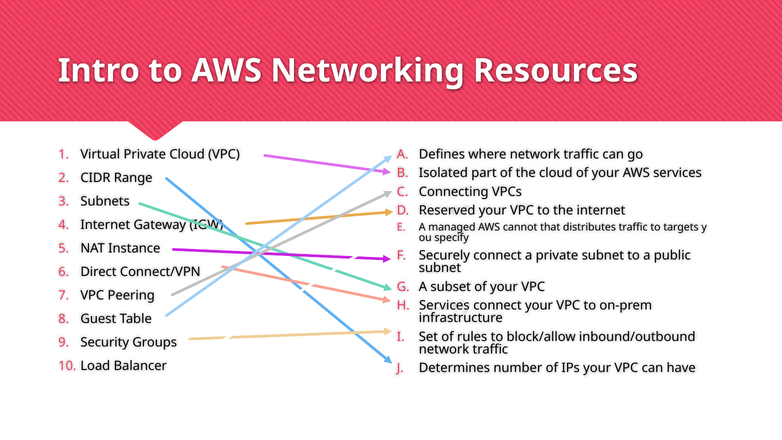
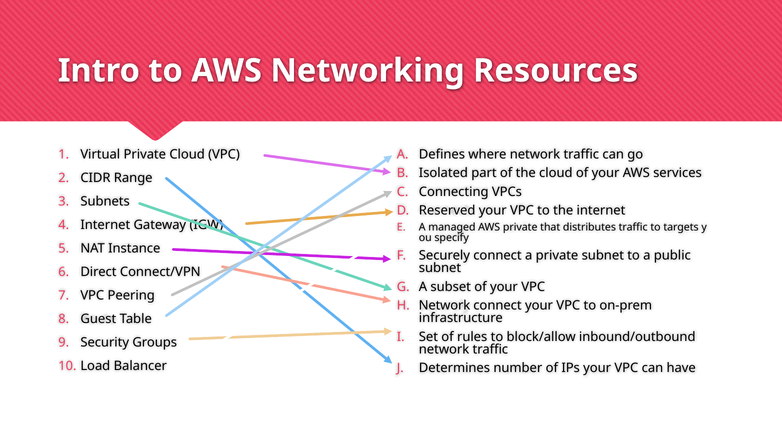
AWS cannot: cannot -> private (520, 227)
Services: Services -> Network (444, 305)
